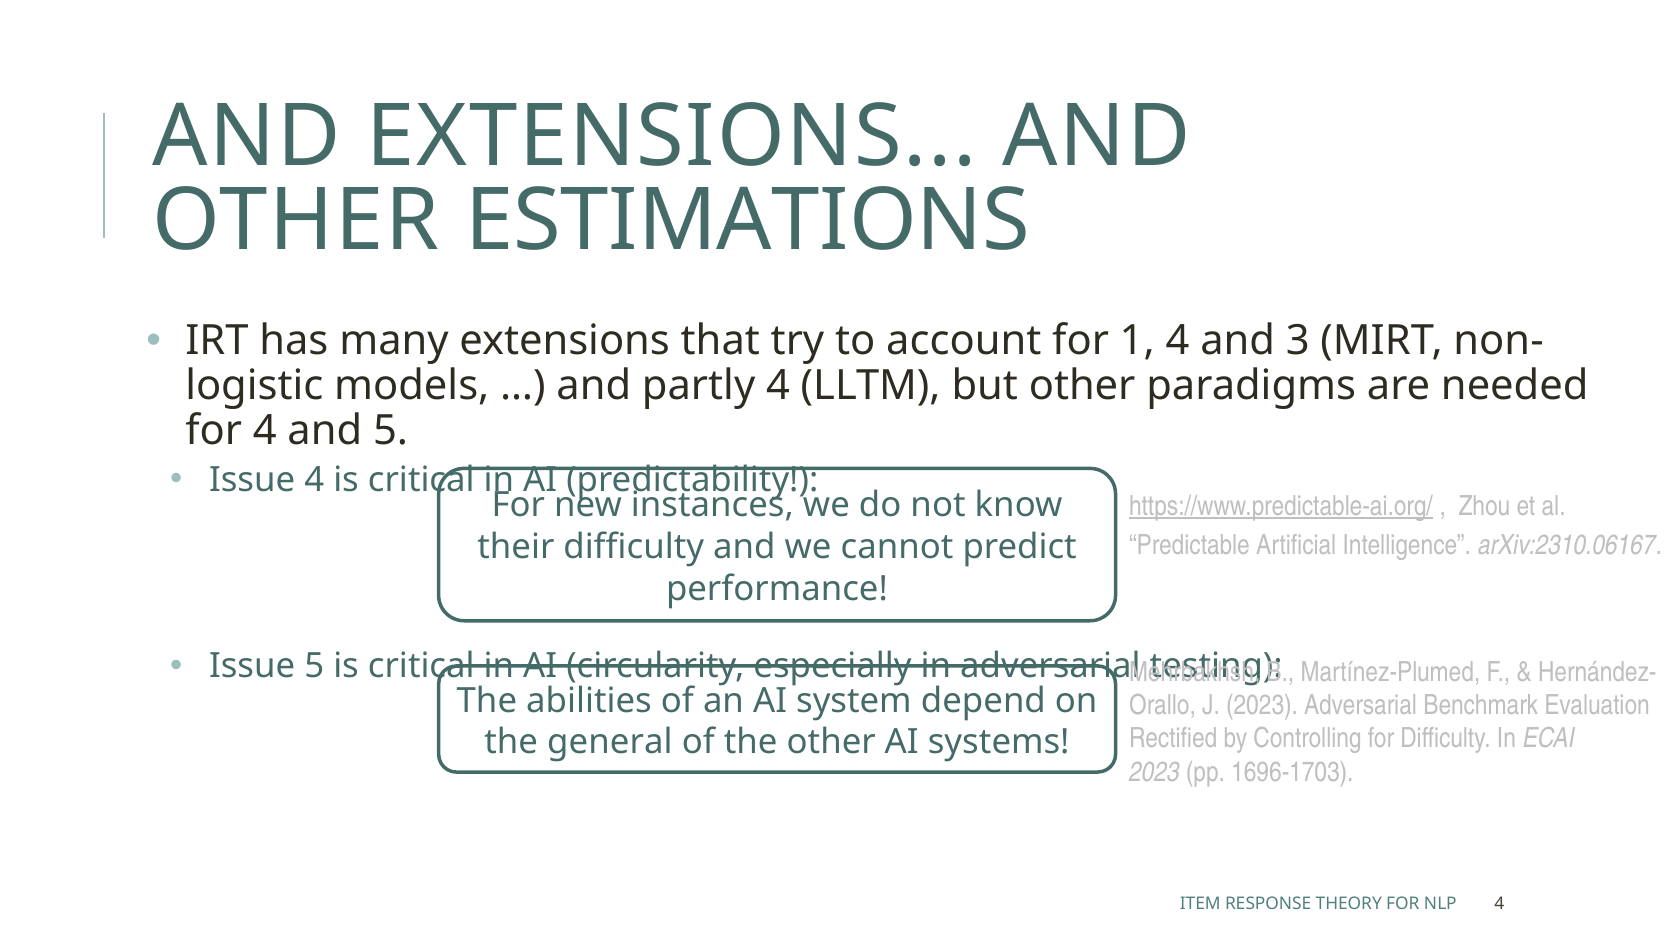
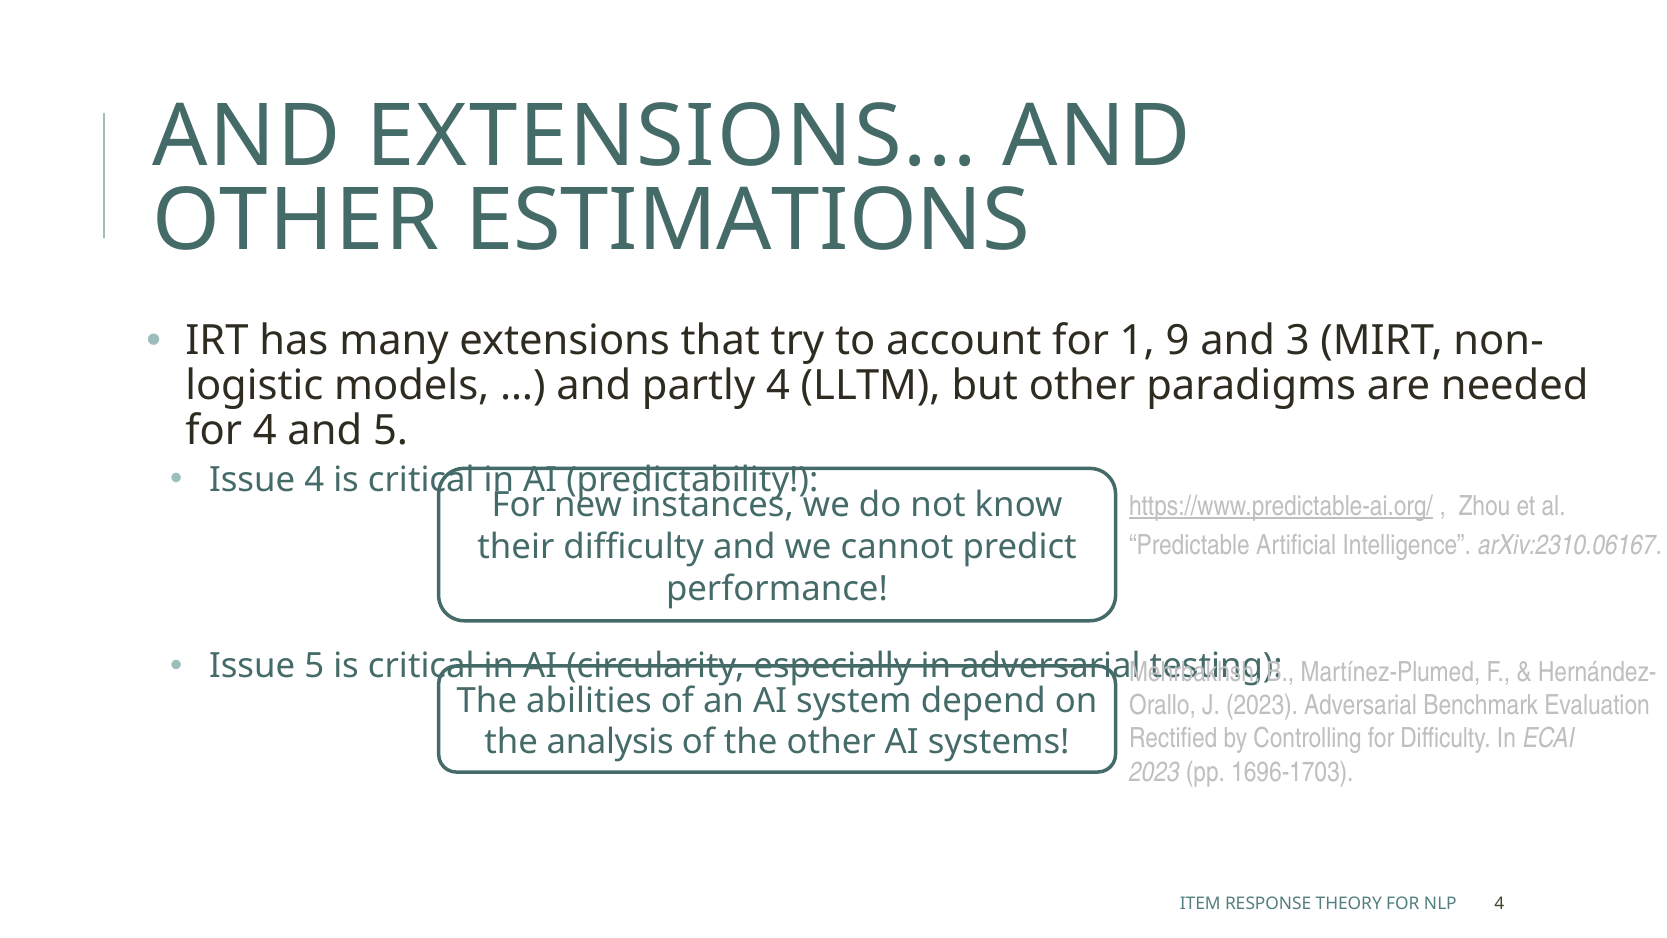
1 4: 4 -> 9 (1177, 341)
general: general -> analysis (610, 742)
